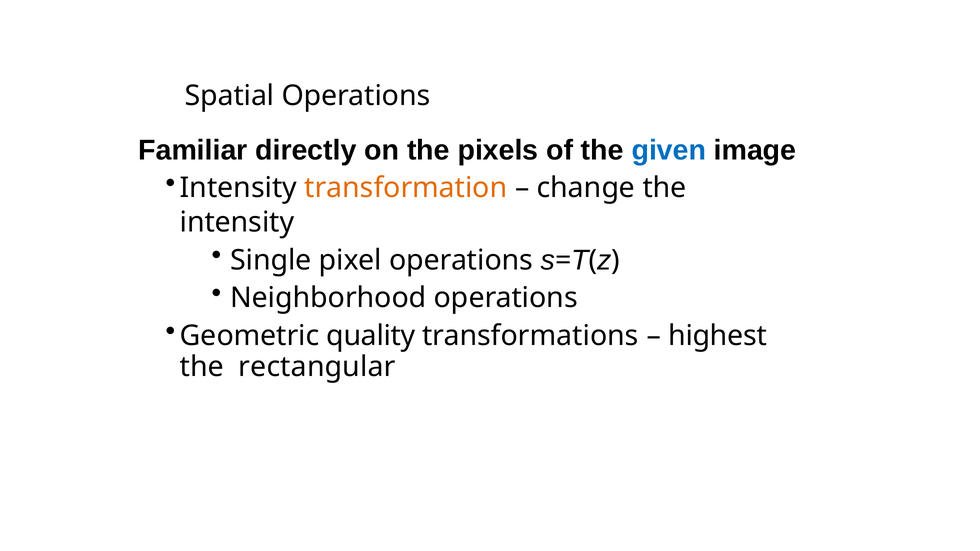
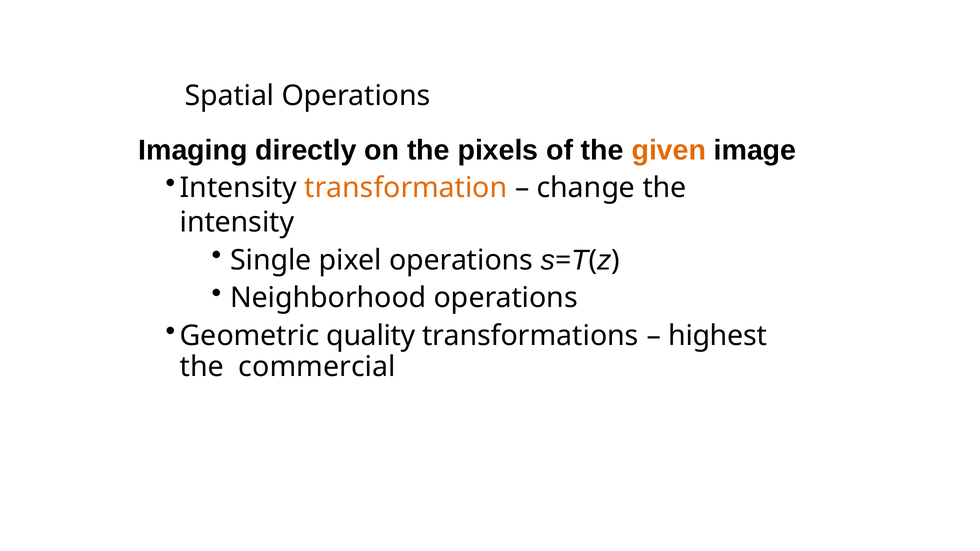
Familiar: Familiar -> Imaging (193, 150)
given colour: blue -> orange (669, 150)
rectangular: rectangular -> commercial (317, 367)
